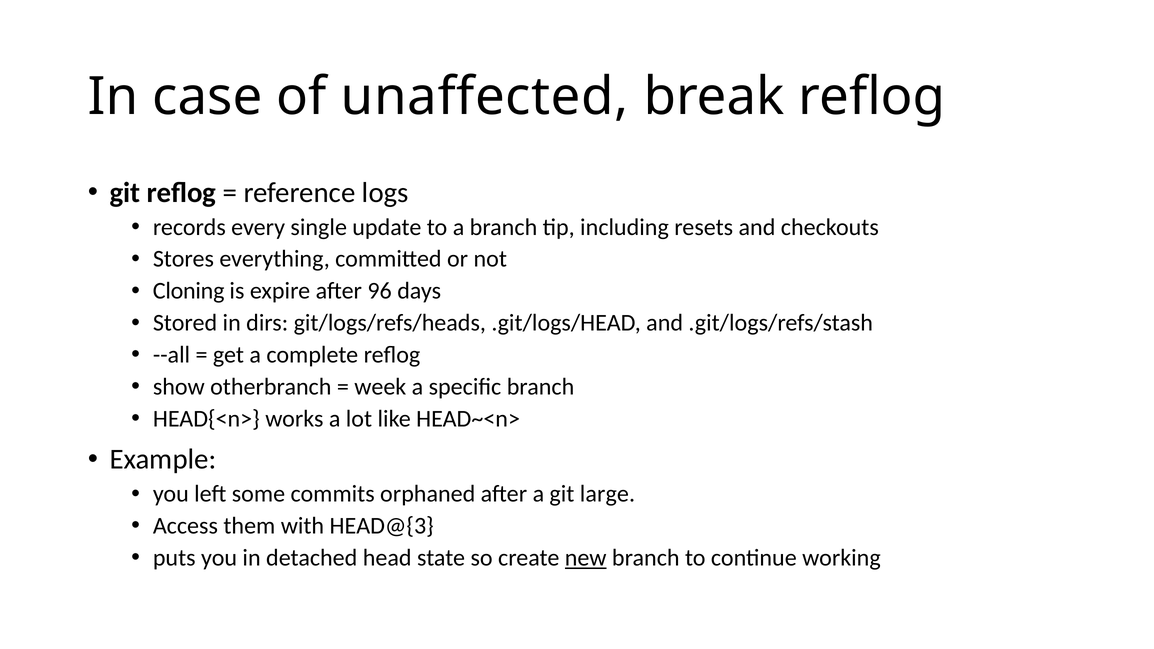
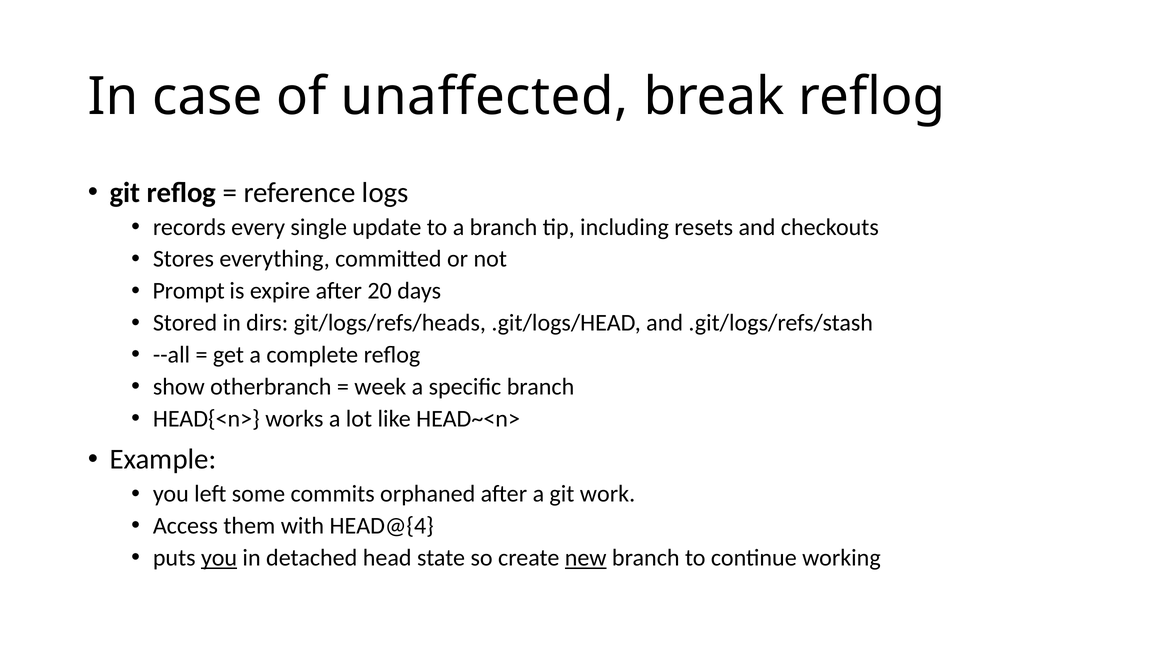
Cloning: Cloning -> Prompt (189, 291)
96: 96 -> 20 (380, 291)
large: large -> work (608, 494)
HEAD@{3: HEAD@{3 -> HEAD@{4 (382, 526)
you underline: none -> present (219, 558)
